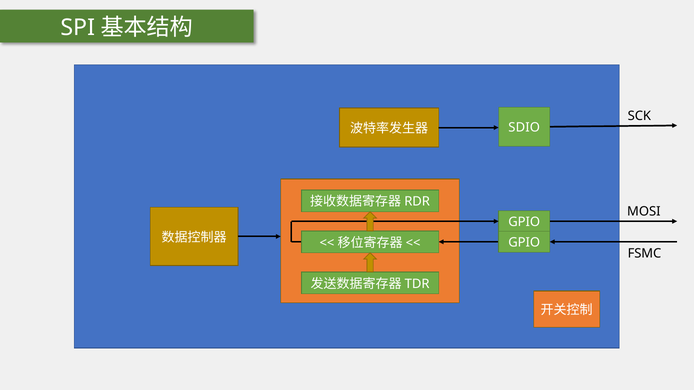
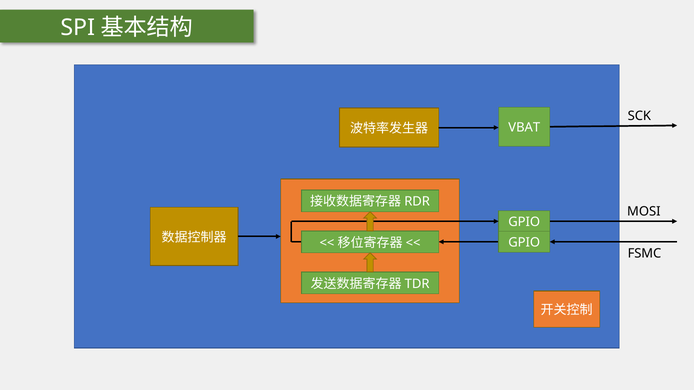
SDIO: SDIO -> VBAT (524, 128)
